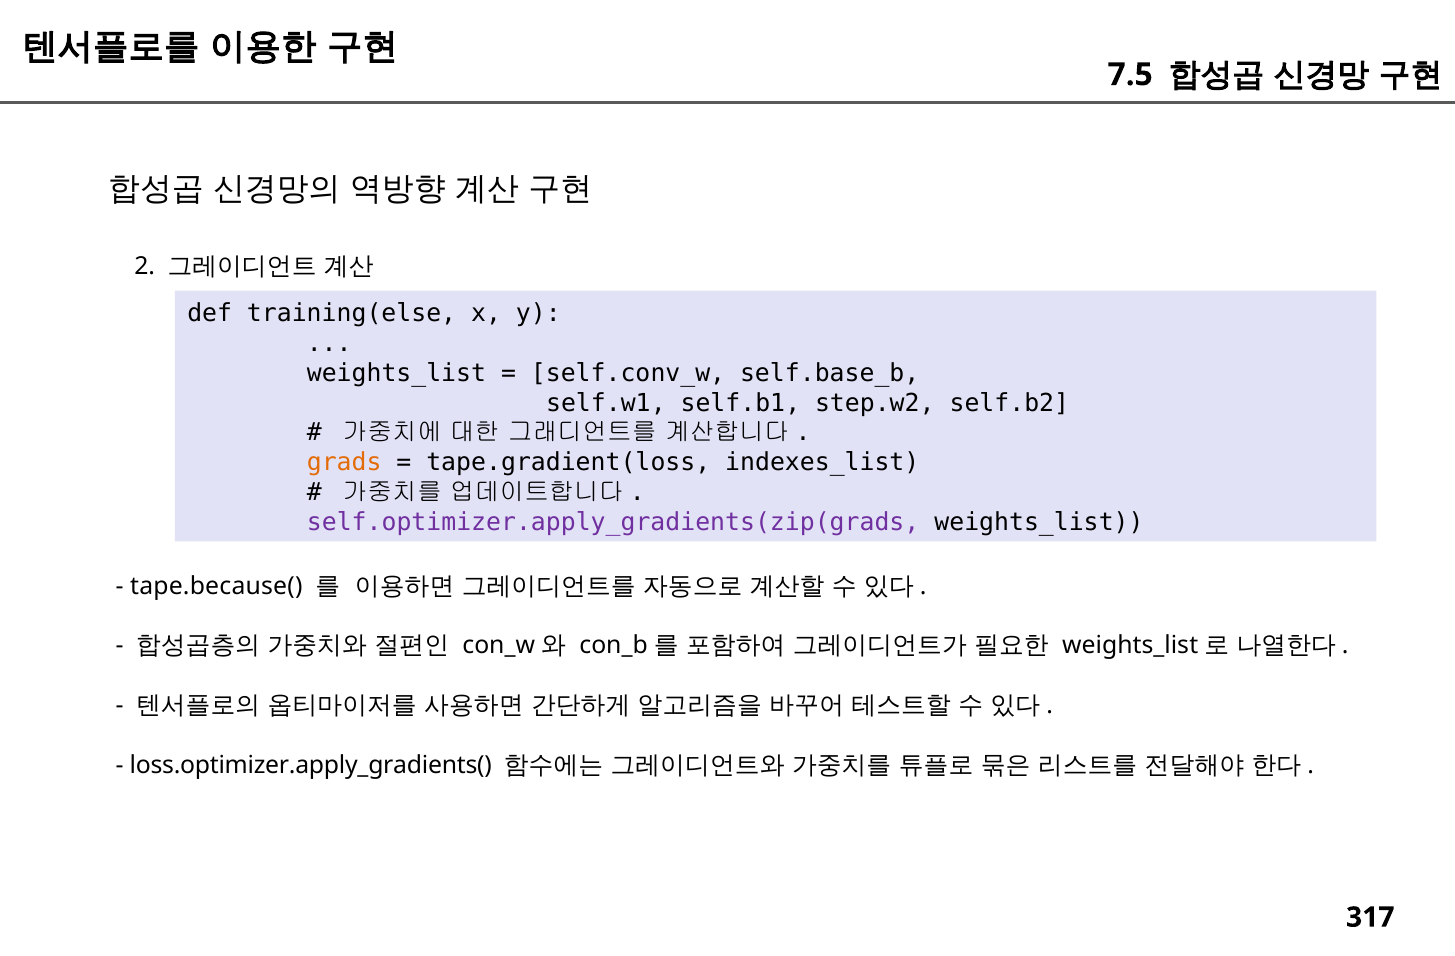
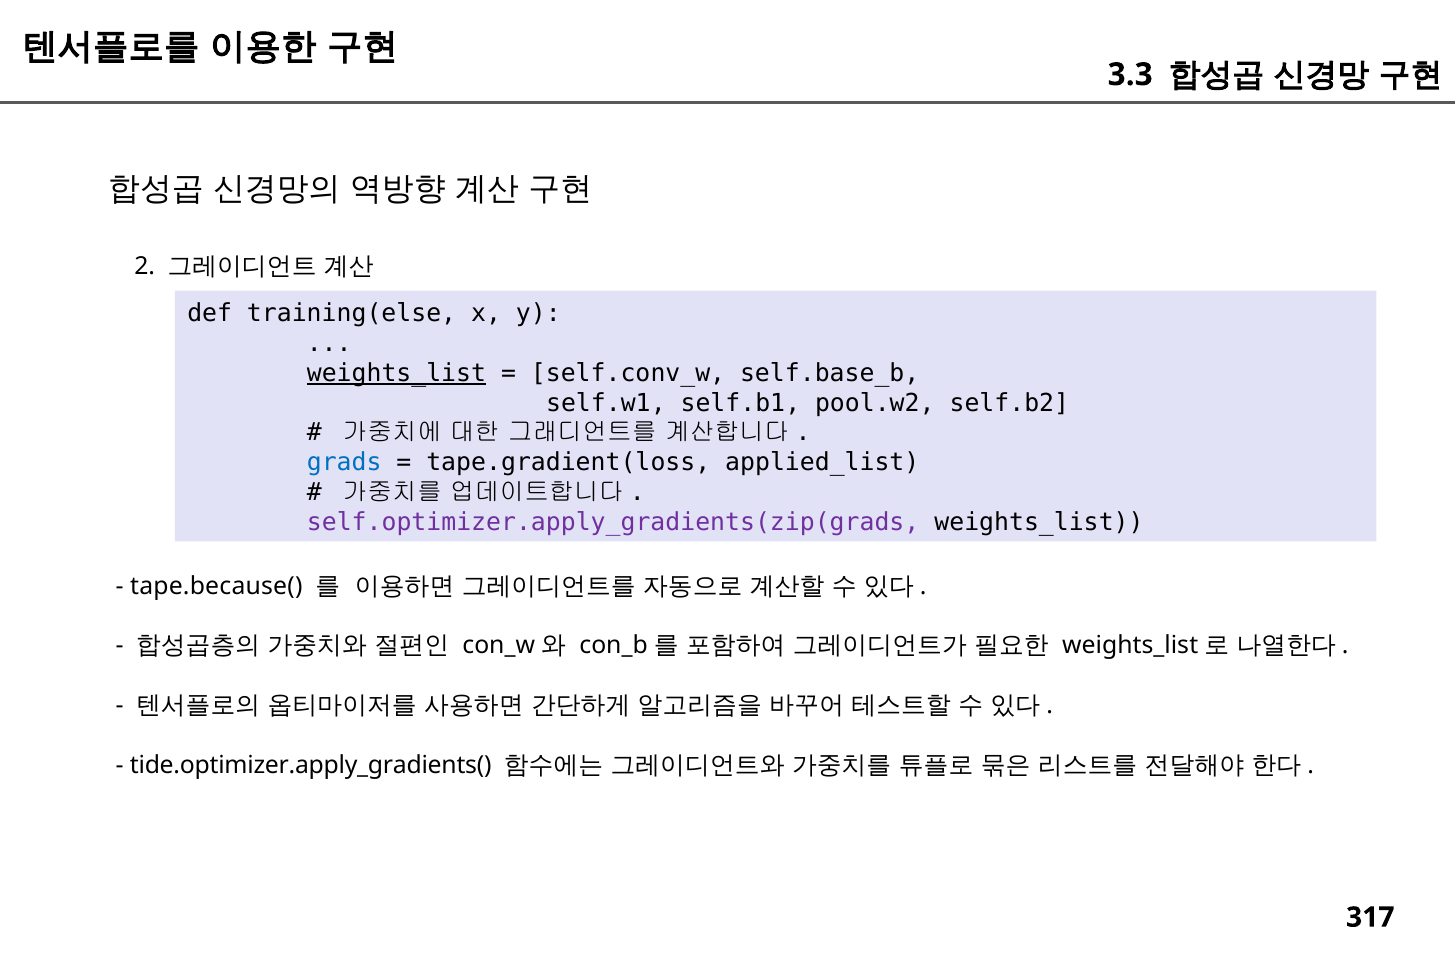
7.5: 7.5 -> 3.3 (1130, 75)
weights_list underline: none -> present (396, 373)
step.w2: step.w2 -> pool.w2 (875, 403)
grads colour: orange -> blue (344, 462)
indexes_list: indexes_list -> applied_list (822, 462)
loss.optimizer.apply_gradients(: loss.optimizer.apply_gradients( -> tide.optimizer.apply_gradients( (311, 765)
